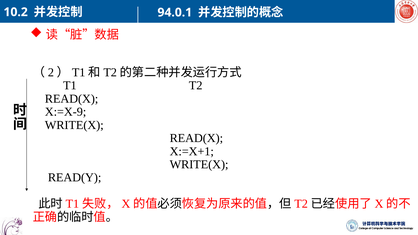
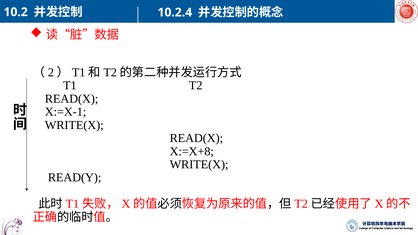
94.0.1: 94.0.1 -> 10.2.4 (175, 12)
X:=X-9: X:=X-9 -> X:=X-1 (66, 112)
X:=X+1: X:=X+1 -> X:=X+8 (192, 151)
